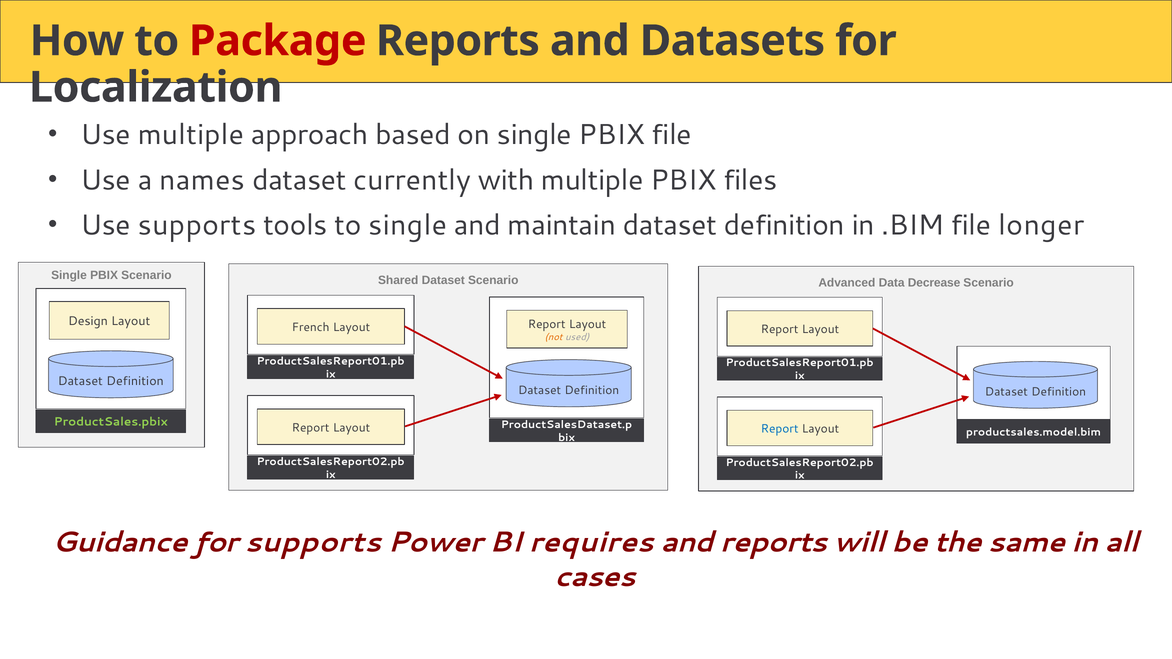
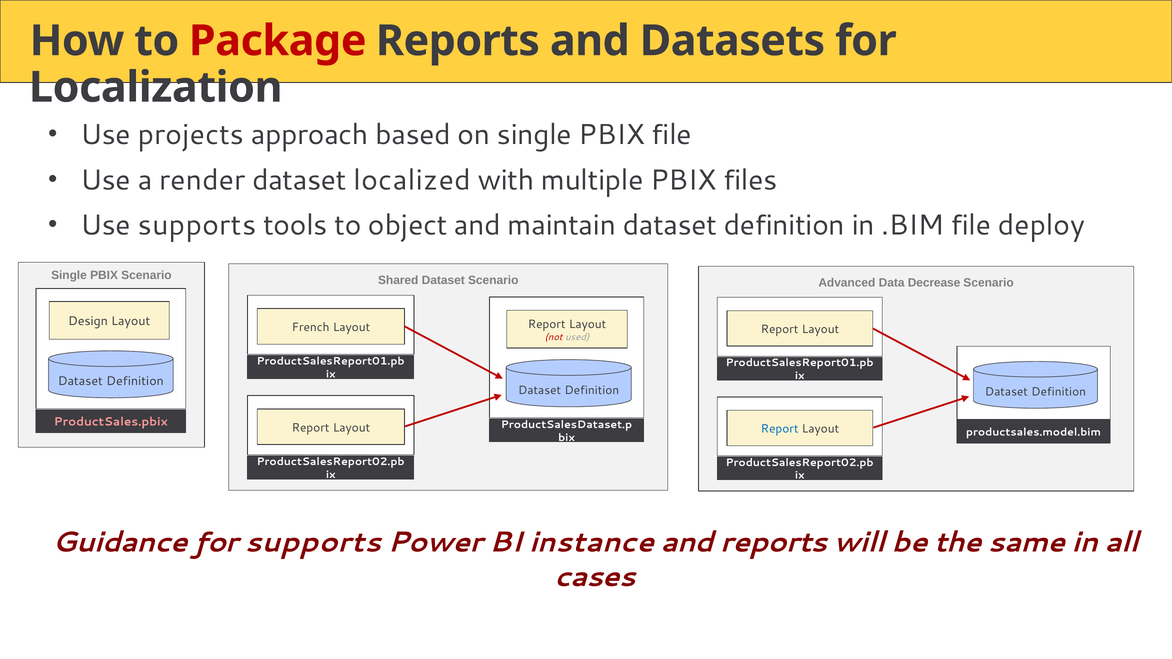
Use multiple: multiple -> projects (191, 135)
names: names -> render (202, 180)
currently: currently -> localized (412, 180)
to single: single -> object (408, 225)
longer: longer -> deploy (1042, 225)
not colour: orange -> red (554, 337)
ProductSales.pbix colour: light green -> pink (111, 422)
requires: requires -> instance (591, 542)
